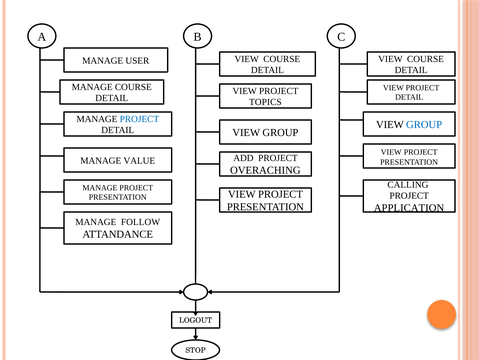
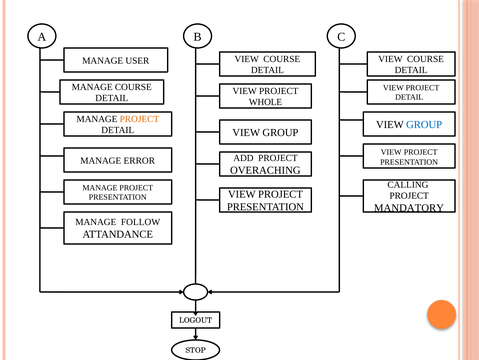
TOPICS: TOPICS -> WHOLE (265, 102)
PROJECT colour: blue -> orange (139, 119)
VALUE: VALUE -> ERROR (139, 160)
APPLICATION: APPLICATION -> MANDATORY (409, 208)
